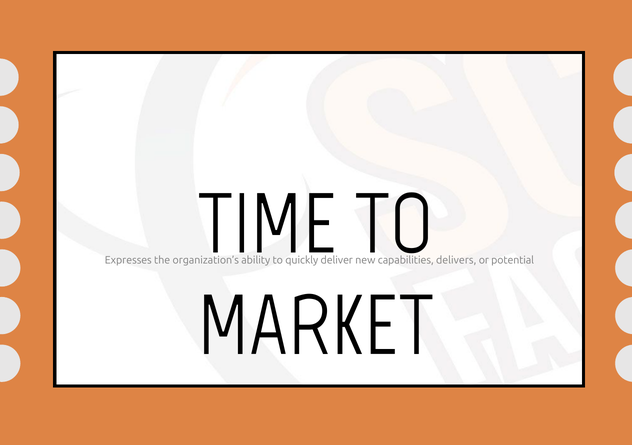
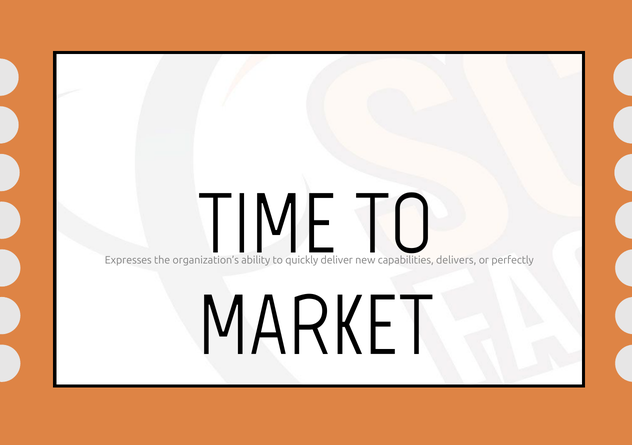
potential: potential -> perfectly (513, 260)
